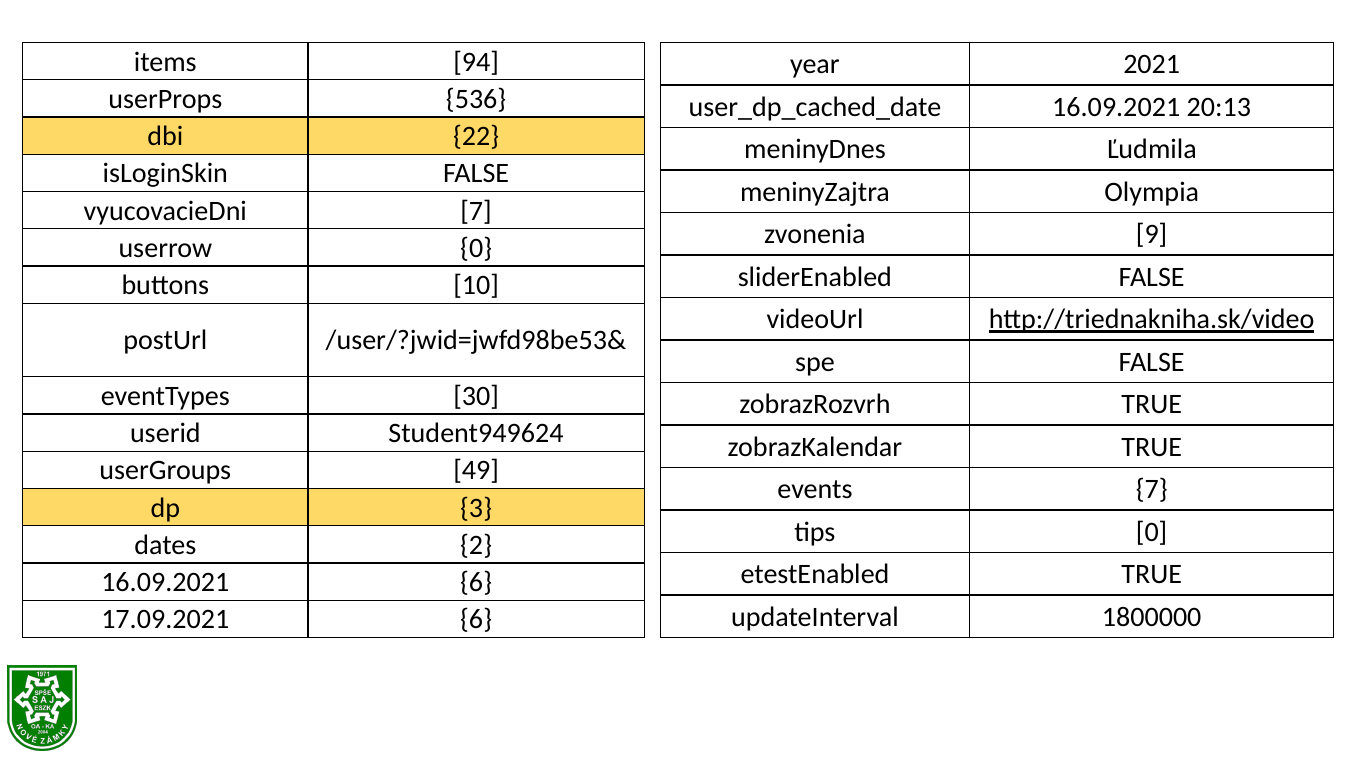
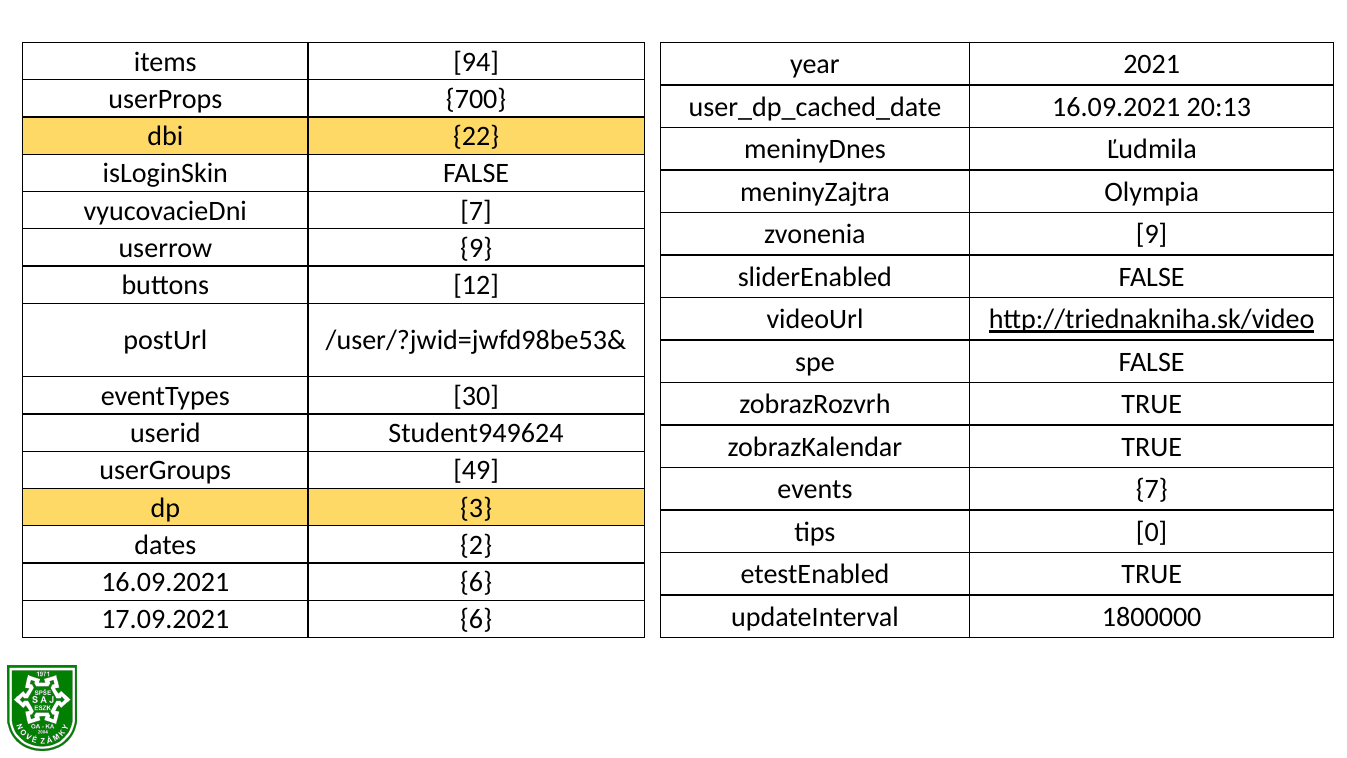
536: 536 -> 700 (476, 99)
userrow 0: 0 -> 9 (476, 248)
10: 10 -> 12 (476, 285)
